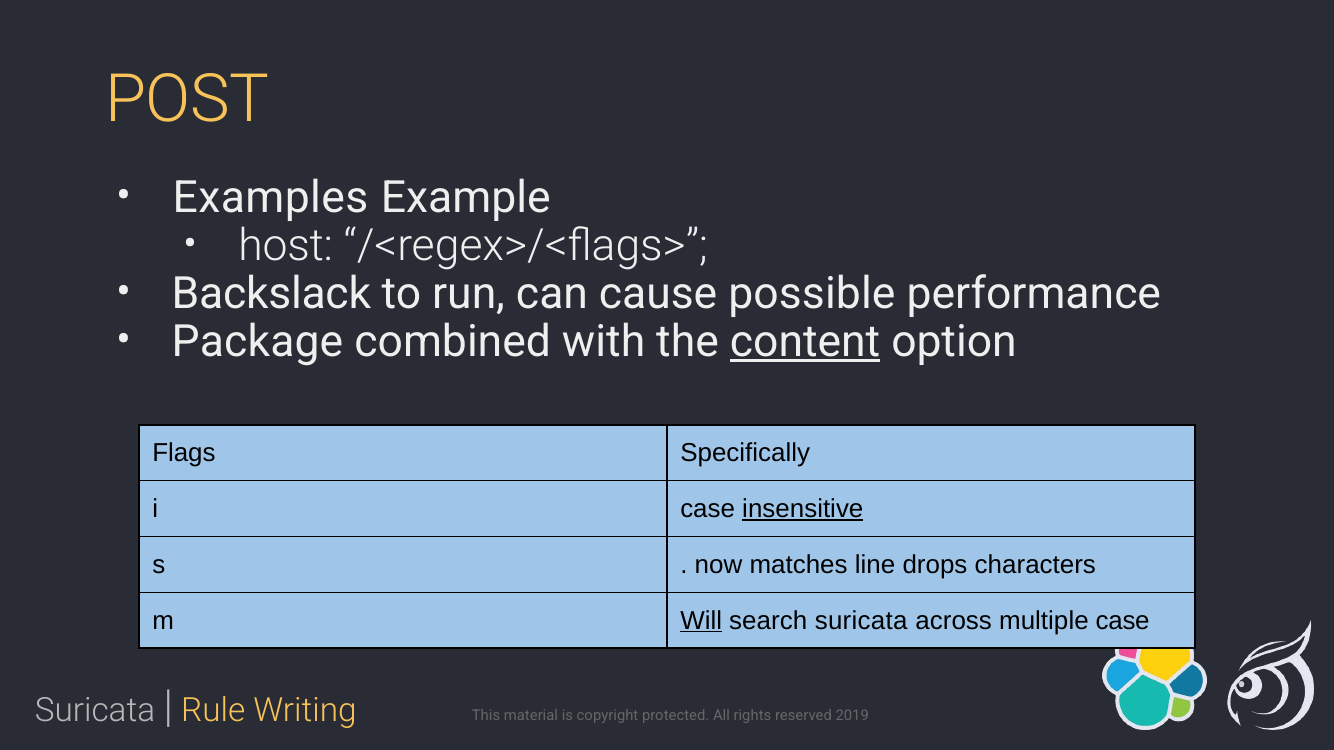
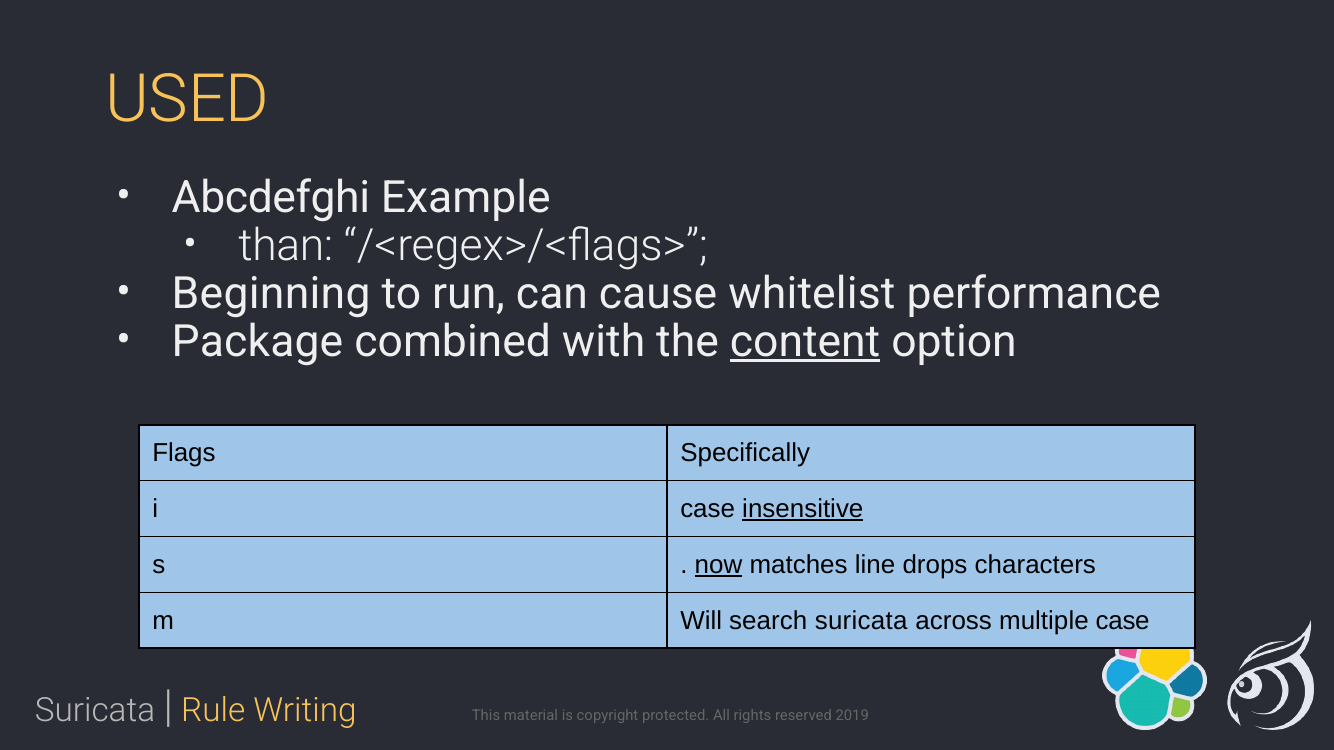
POST: POST -> USED (187, 99)
Examples: Examples -> Abcdefghi (271, 198)
host: host -> than (286, 246)
Backslack: Backslack -> Beginning (271, 294)
possible: possible -> whitelist (812, 294)
now underline: none -> present (718, 565)
Will underline: present -> none (701, 621)
